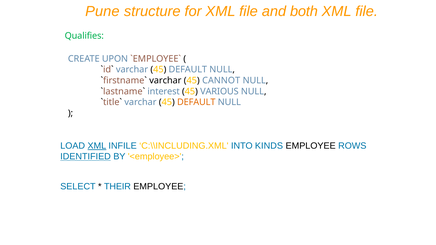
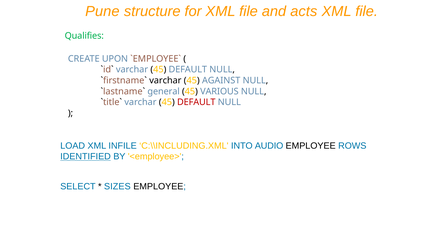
both: both -> acts (304, 11)
CANNOT: CANNOT -> AGAINST (221, 81)
interest: interest -> general (164, 91)
DEFAULT colour: orange -> red (196, 102)
XML underline: present -> none (97, 146)
KINDS: KINDS -> AUDIO (269, 146)
THEIR: THEIR -> SIZES (117, 187)
